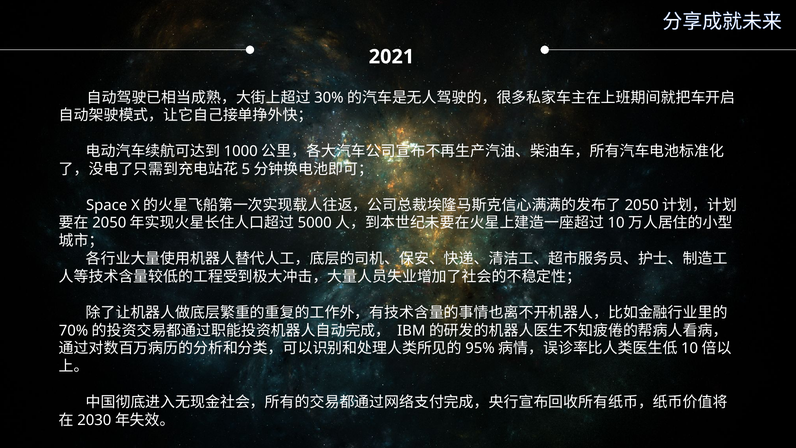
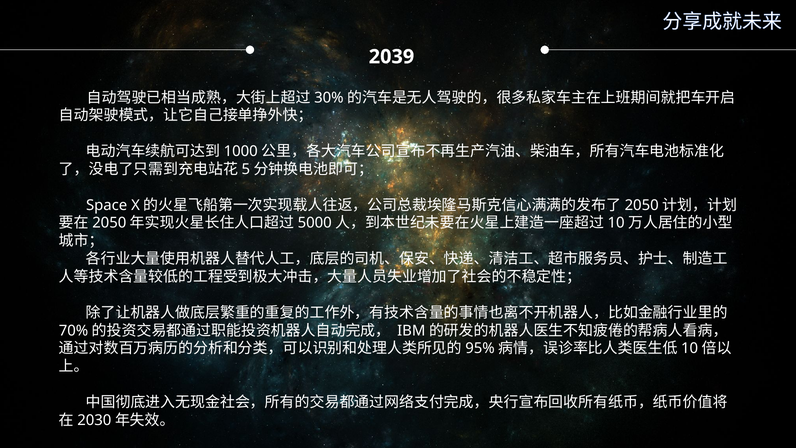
2021: 2021 -> 2039 (391, 57)
